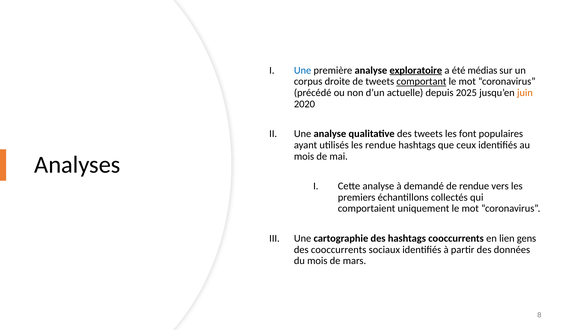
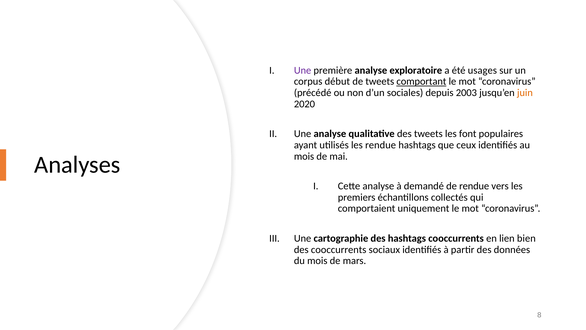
Une colour: blue -> purple (303, 70)
exploratoire underline: present -> none (416, 70)
médias: médias -> usages (482, 70)
droite: droite -> début (337, 81)
actuelle: actuelle -> sociales (405, 93)
2025: 2025 -> 2003 (466, 93)
gens: gens -> bien (526, 238)
